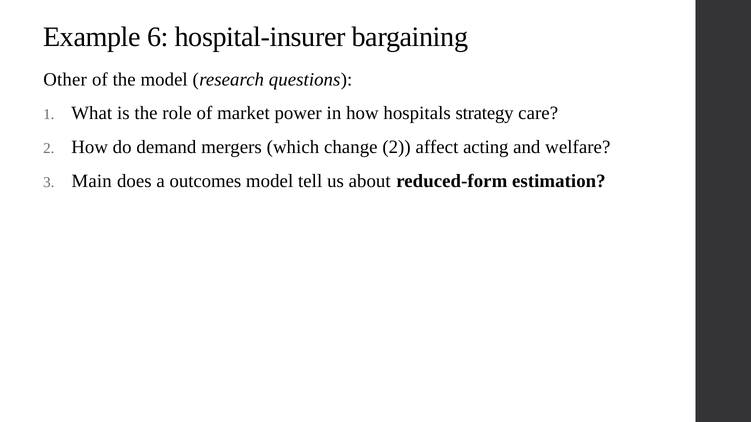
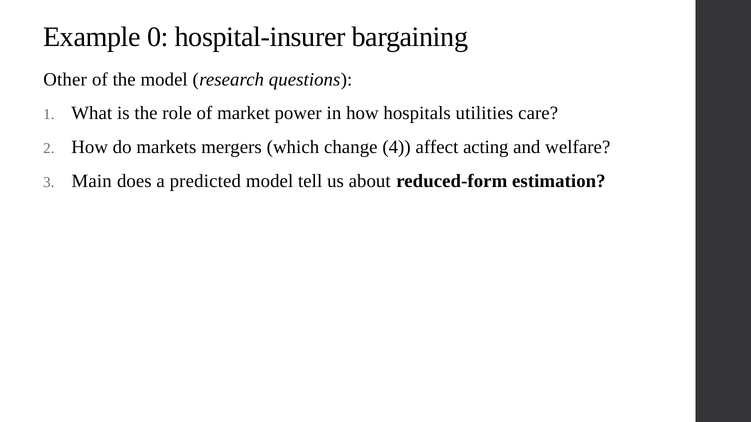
6: 6 -> 0 (158, 37)
strategy: strategy -> utilities (484, 113)
demand: demand -> markets (166, 147)
change 2: 2 -> 4 (397, 147)
outcomes: outcomes -> predicted (205, 181)
